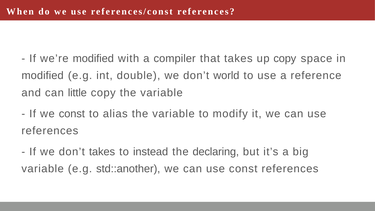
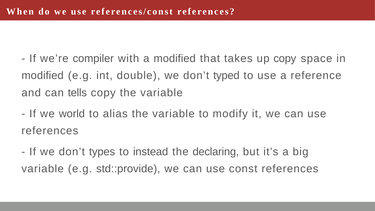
we’re modified: modified -> compiler (93, 59)
a compiler: compiler -> modified (175, 59)
world: world -> typed (226, 76)
little: little -> tells (77, 93)
we const: const -> world (72, 114)
don’t takes: takes -> types (102, 152)
std::another: std::another -> std::provide (128, 169)
